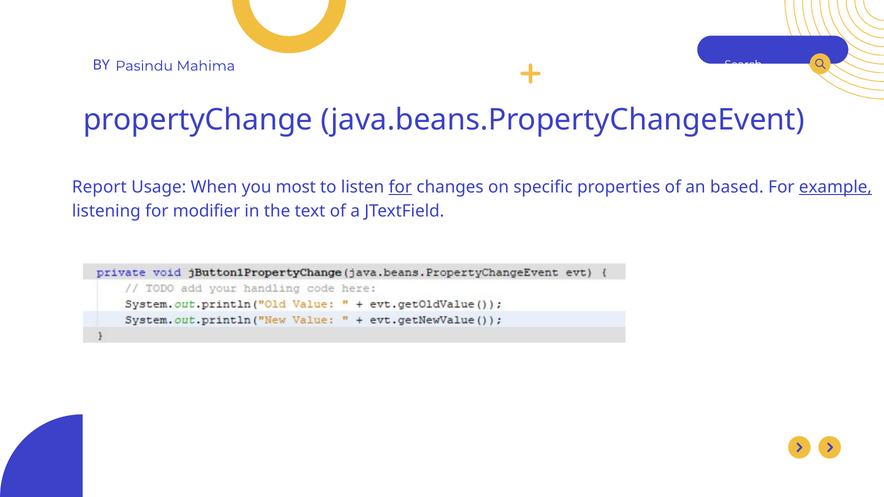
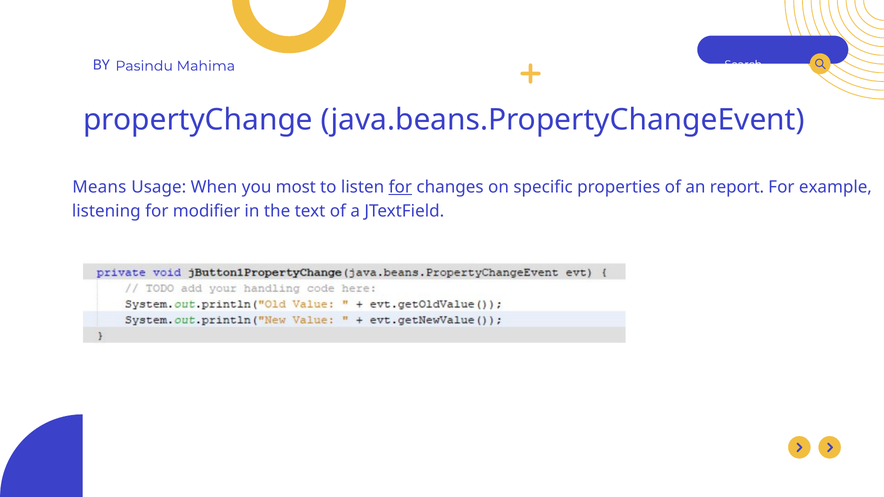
Report: Report -> Means (99, 187)
based: based -> report (737, 187)
example underline: present -> none (835, 187)
